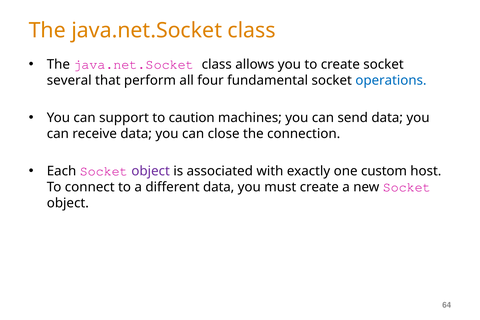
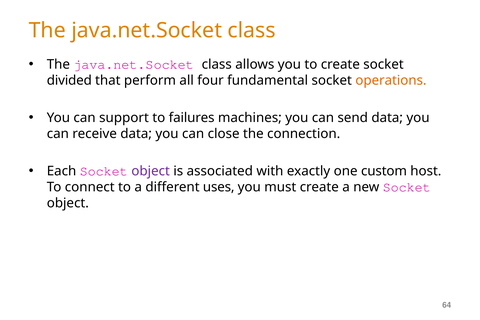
several: several -> divided (69, 80)
operations colour: blue -> orange (391, 80)
caution: caution -> failures (192, 118)
different data: data -> uses (219, 187)
